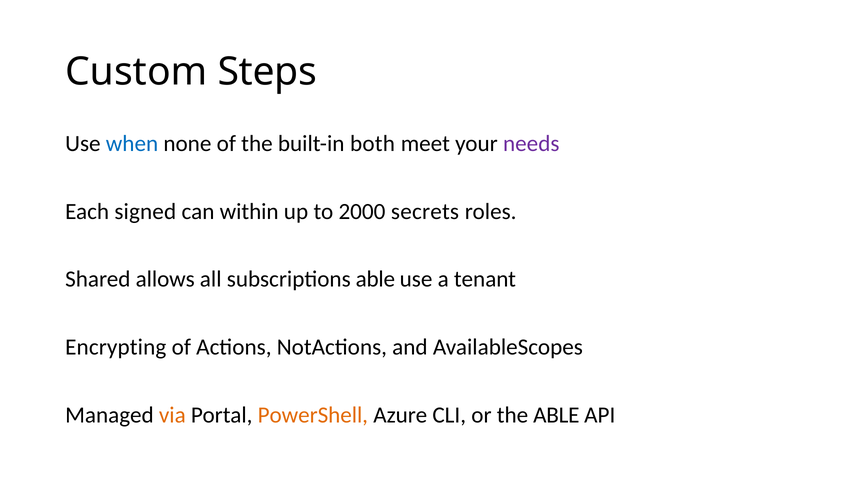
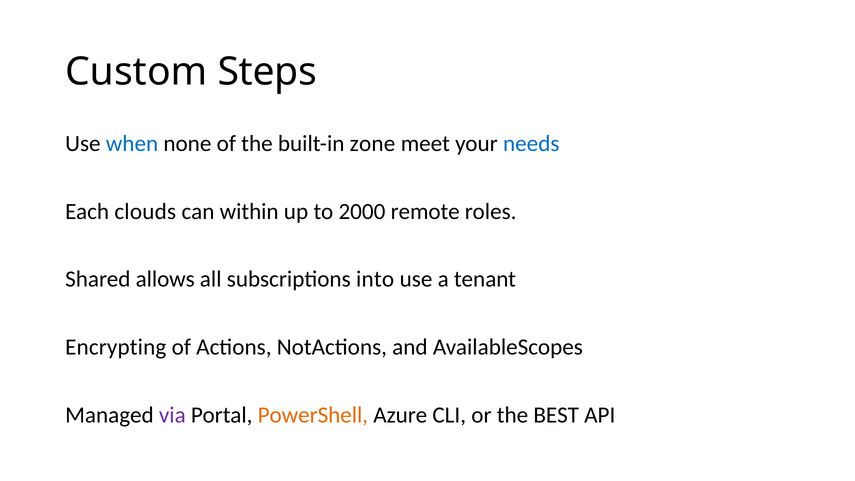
both: both -> zone (373, 144)
needs colour: purple -> blue (531, 144)
signed: signed -> clouds (145, 211)
secrets: secrets -> remote (425, 211)
subscriptions able: able -> into (375, 279)
via colour: orange -> purple (172, 415)
the ABLE: ABLE -> BEST (556, 415)
